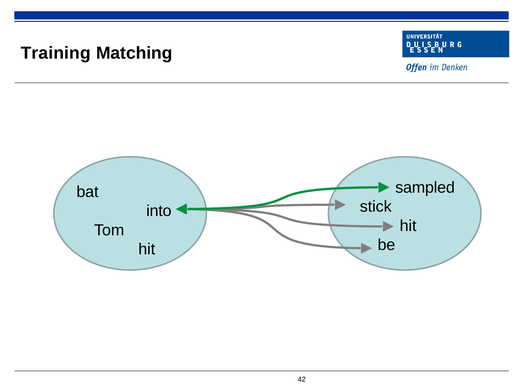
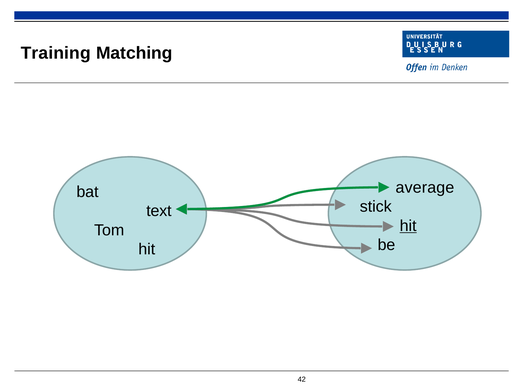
sampled: sampled -> average (425, 188)
into: into -> text (159, 211)
hit underline: none -> present (408, 226)
